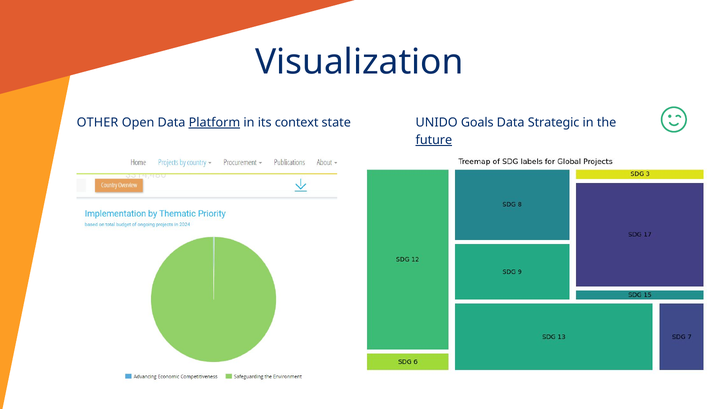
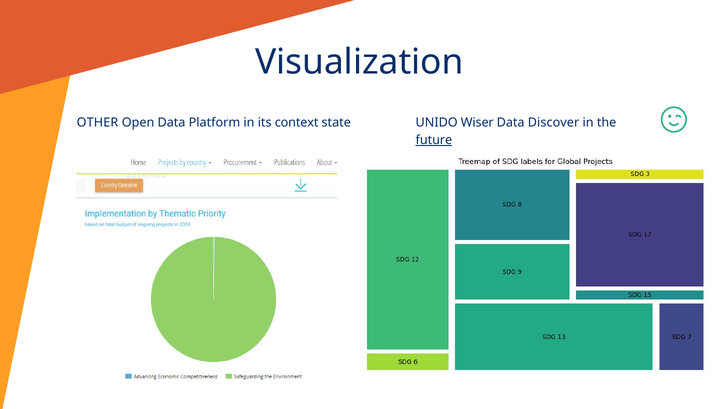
Platform underline: present -> none (214, 123)
Goals: Goals -> Wiser (477, 123)
Strategic: Strategic -> Discover (554, 123)
